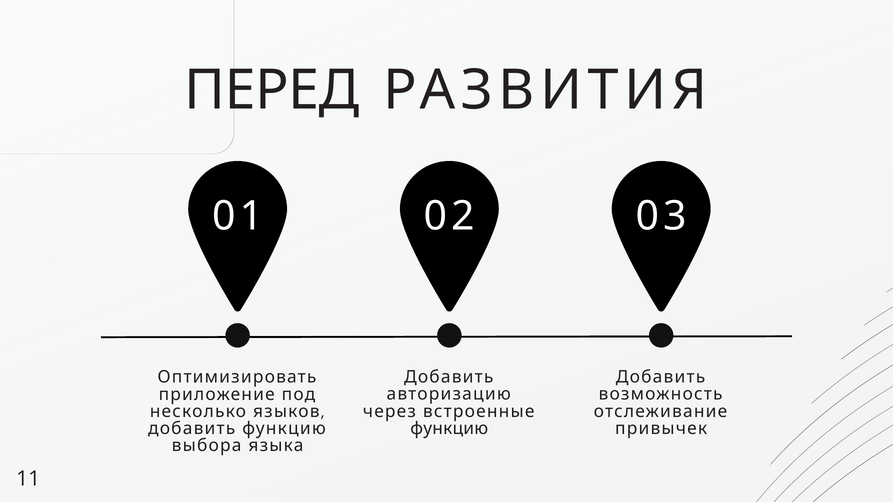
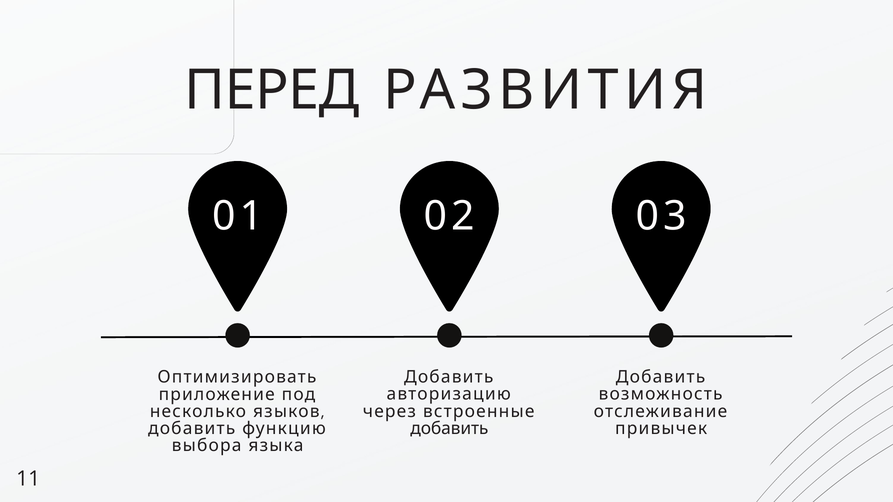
функцию: функцию -> добавить (449, 429)
